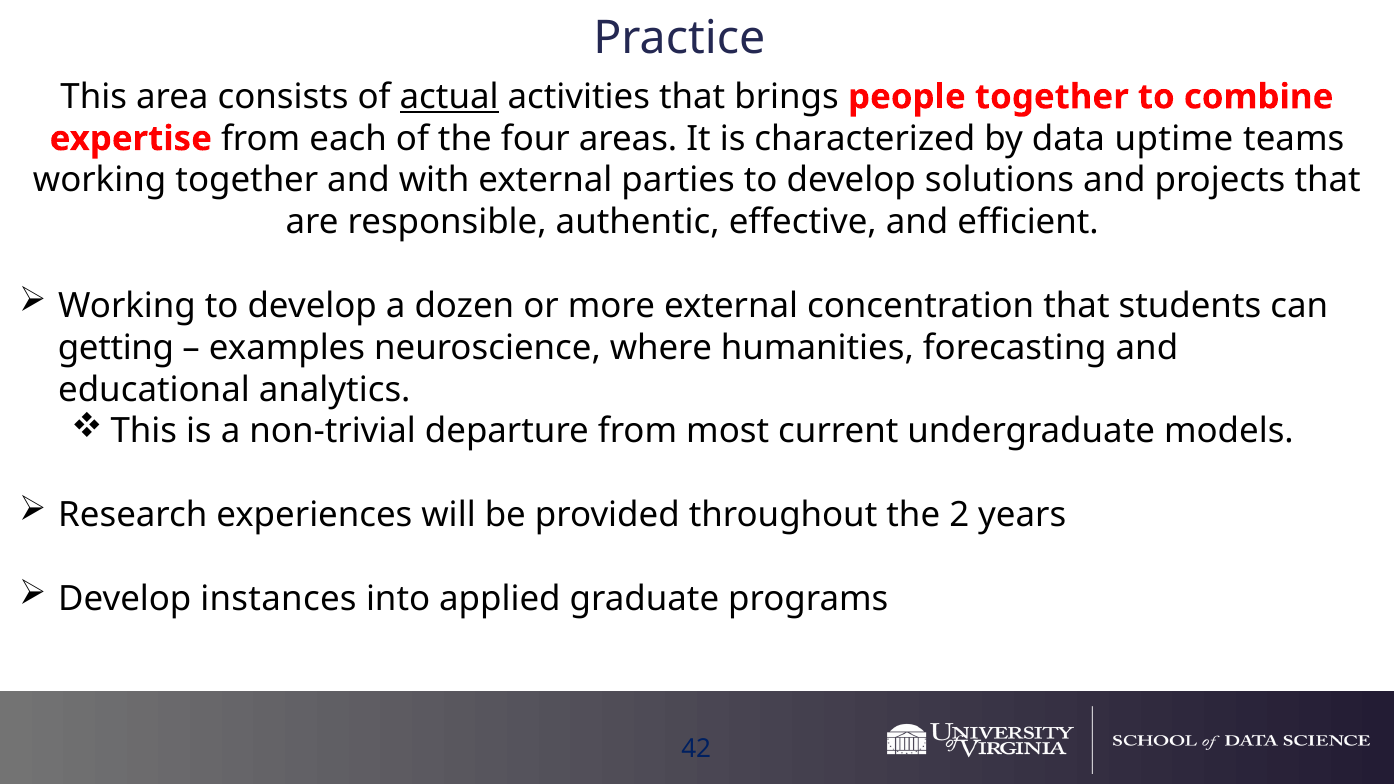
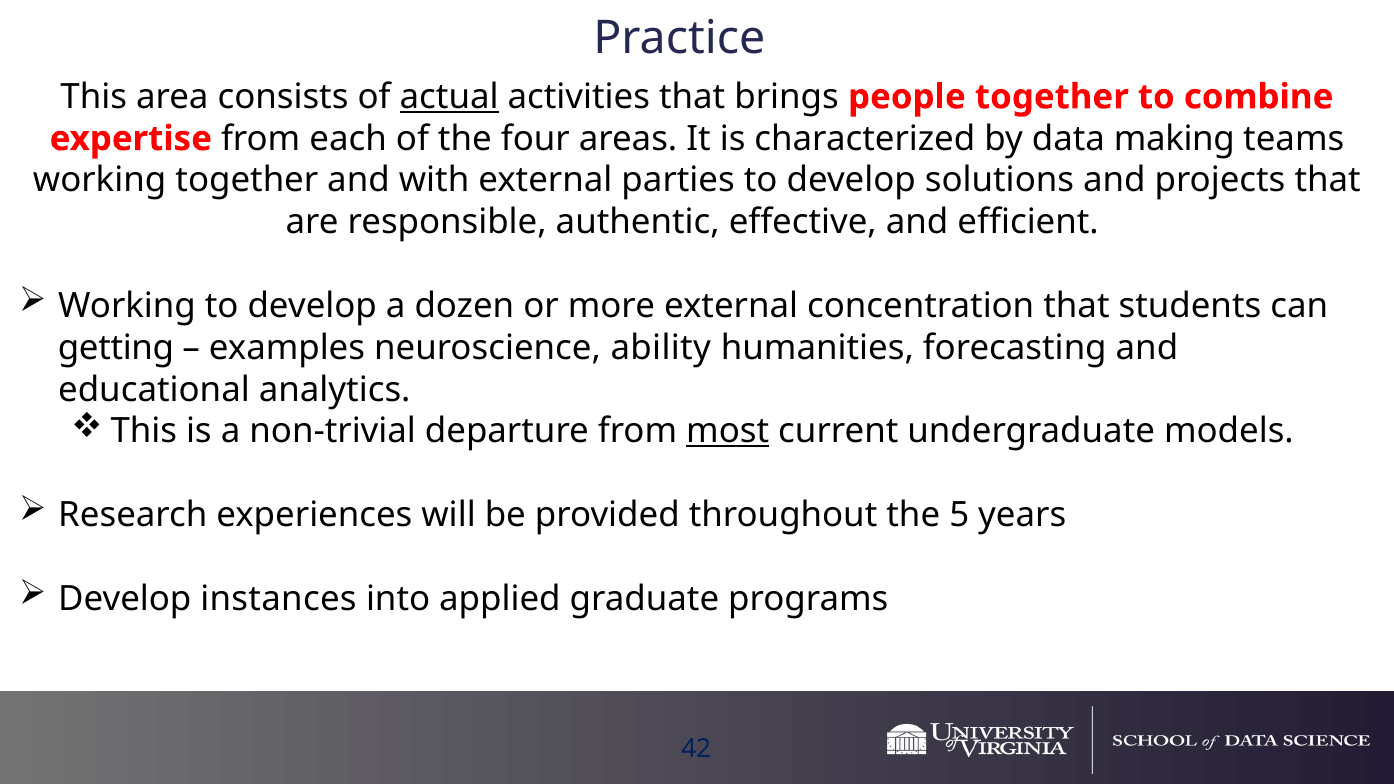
uptime: uptime -> making (1174, 139)
where: where -> ability (661, 348)
most underline: none -> present (728, 431)
2: 2 -> 5 (959, 515)
